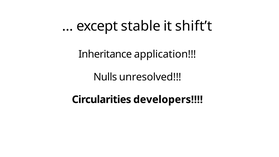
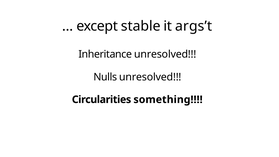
shift’t: shift’t -> args’t (194, 26)
Inheritance application: application -> unresolved (165, 54)
developers: developers -> something (168, 100)
